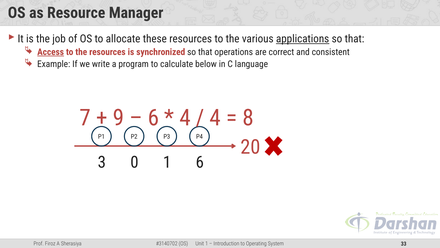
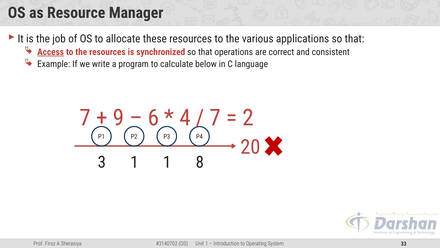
applications underline: present -> none (303, 39)
4: 4 -> 7 (215, 118)
8: 8 -> 2 (248, 118)
3 0: 0 -> 1 (135, 162)
1 6: 6 -> 8 (200, 162)
